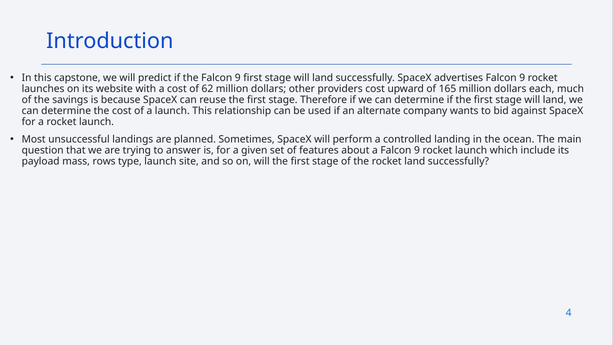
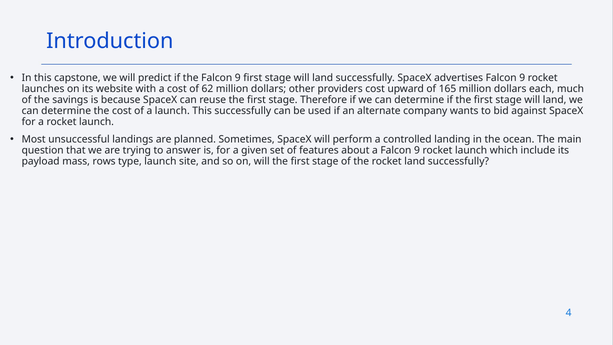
This relationship: relationship -> successfully (243, 111)
